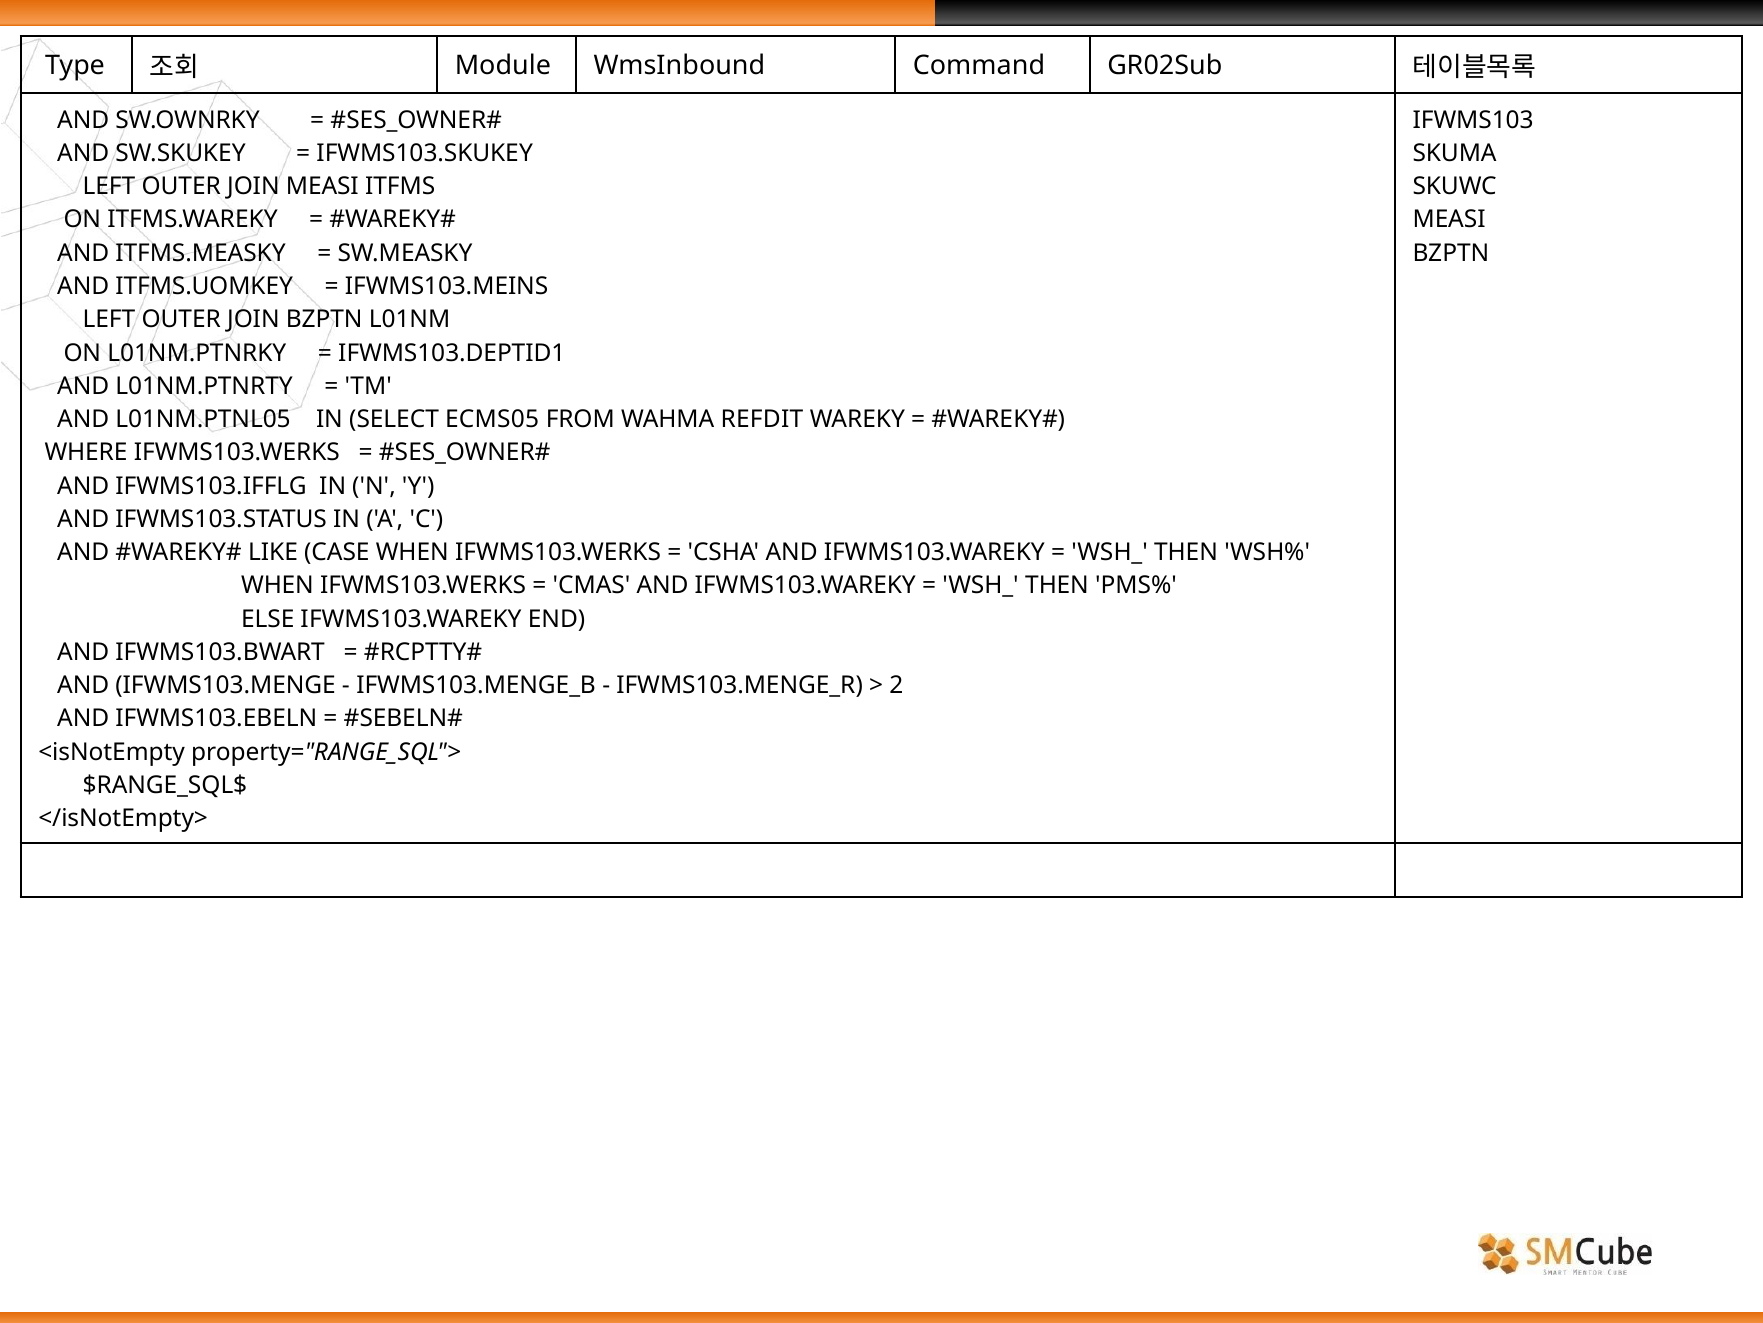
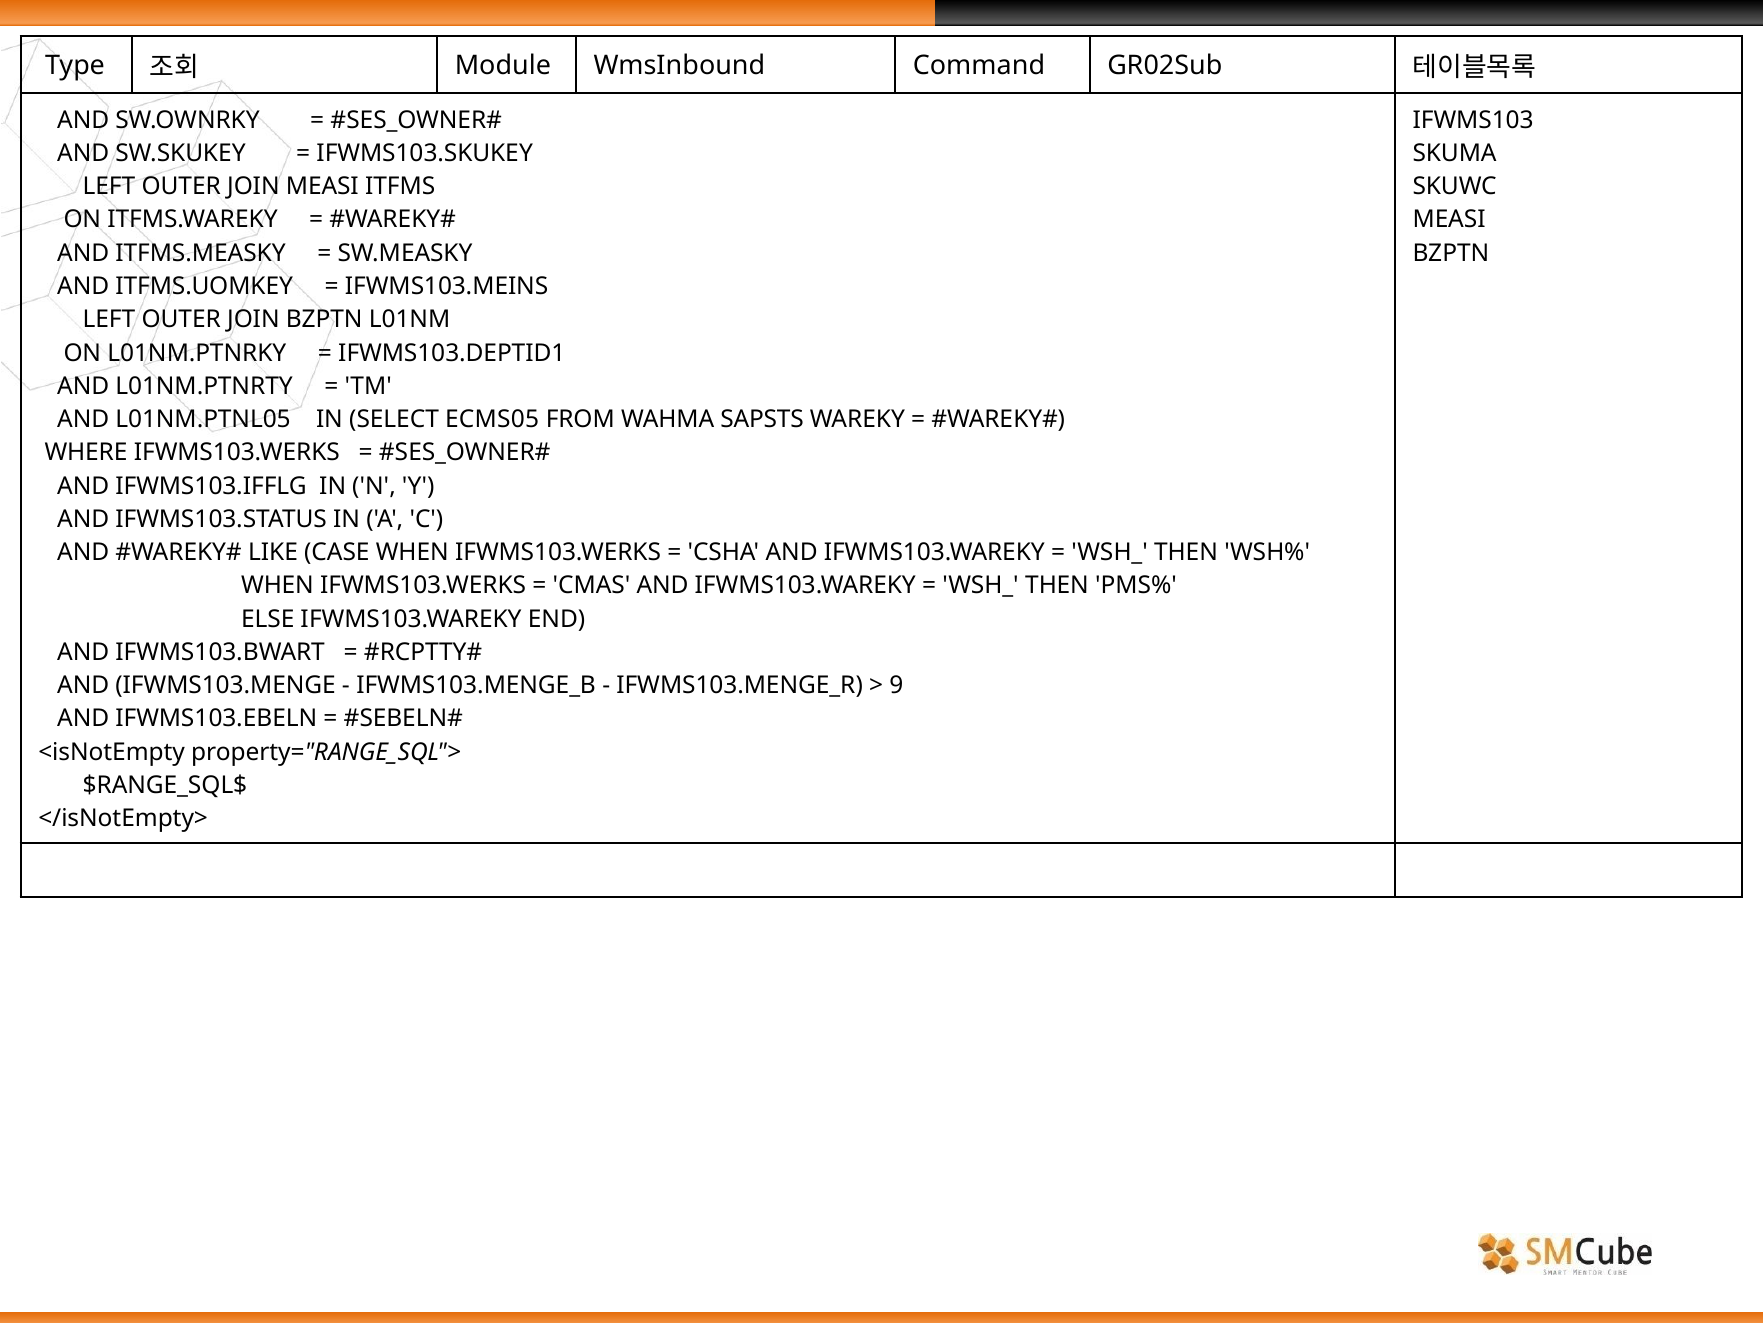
REFDIT: REFDIT -> SAPSTS (762, 419)
2: 2 -> 9 (896, 685)
